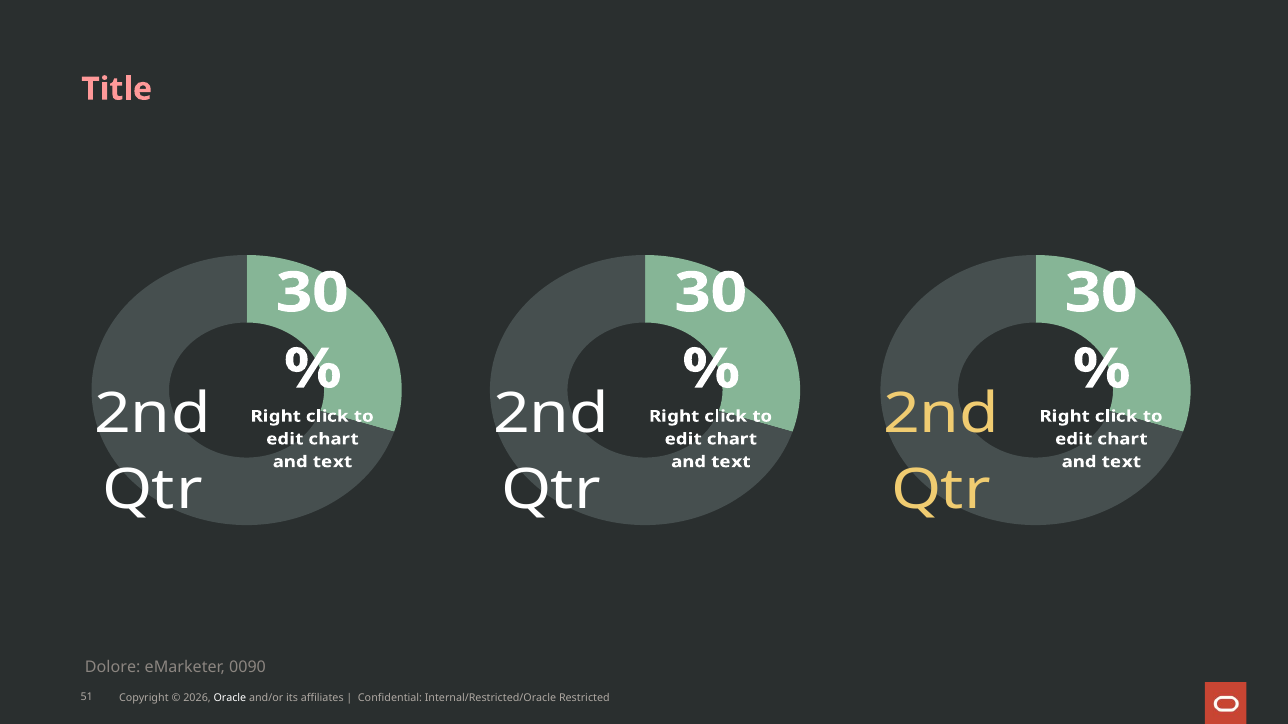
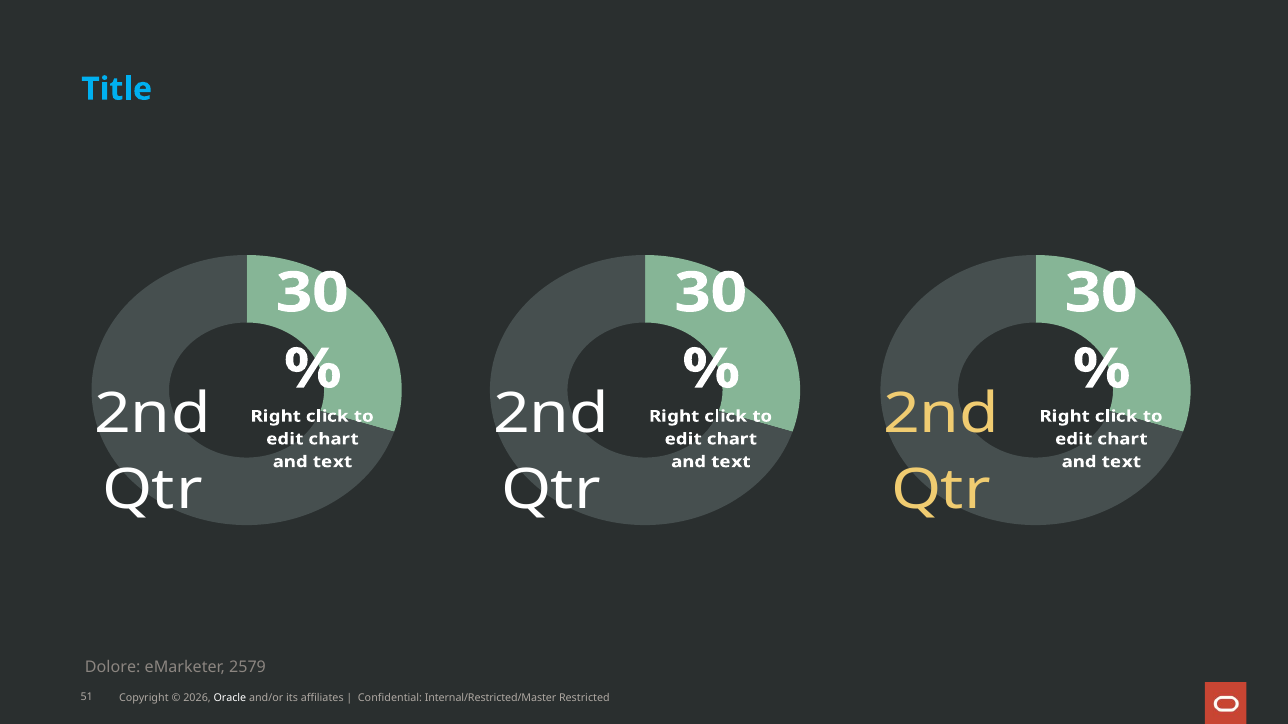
Title colour: pink -> light blue (117, 89)
0090: 0090 -> 2579 (248, 667)
Internal/Restricted/Oracle: Internal/Restricted/Oracle -> Internal/Restricted/Master (491, 699)
